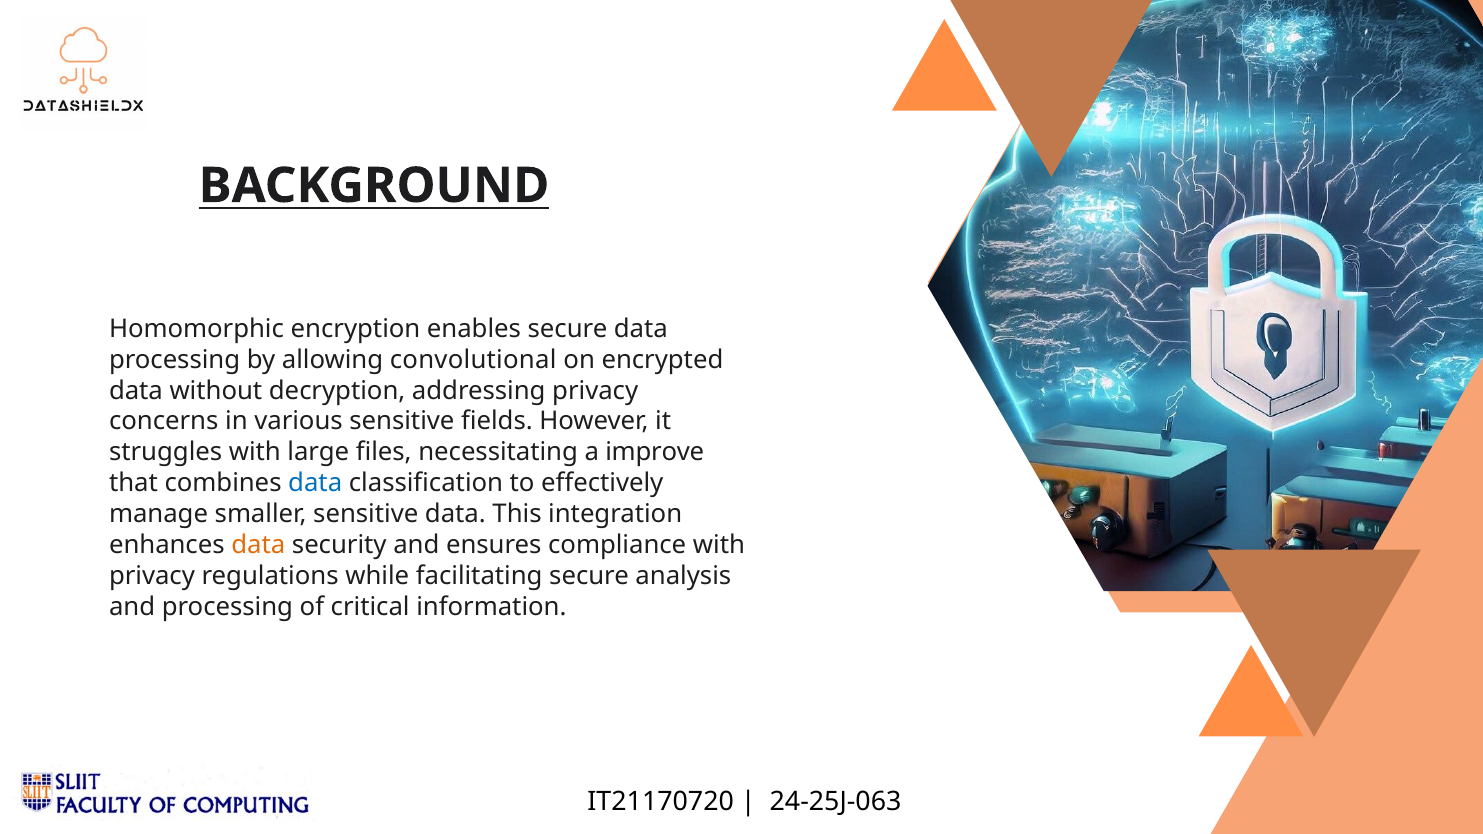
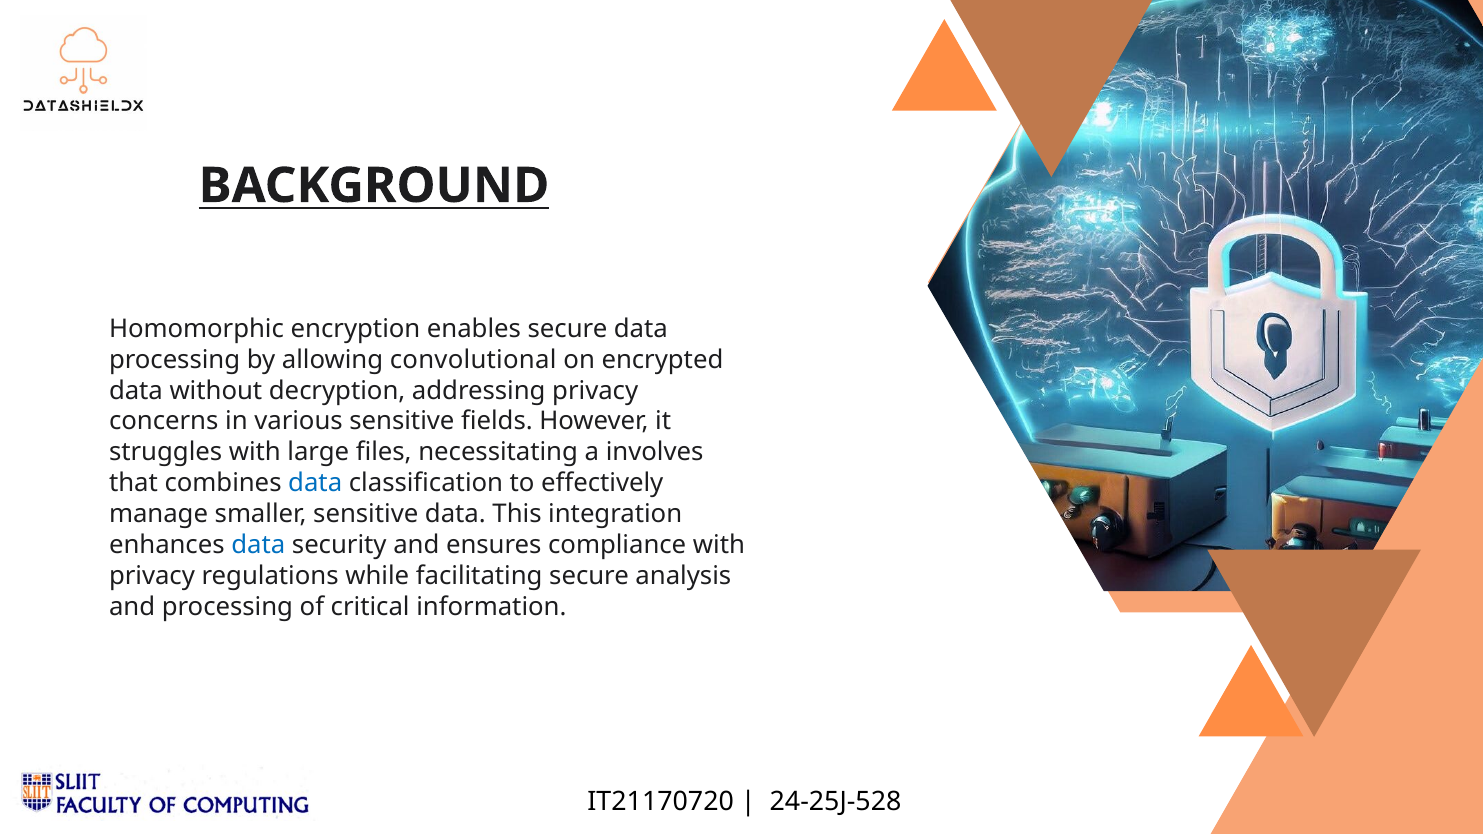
improve: improve -> involves (655, 452)
data colour: orange -> blue (258, 545)
24-25J-063: 24-25J-063 -> 24-25J-528 (836, 802)
